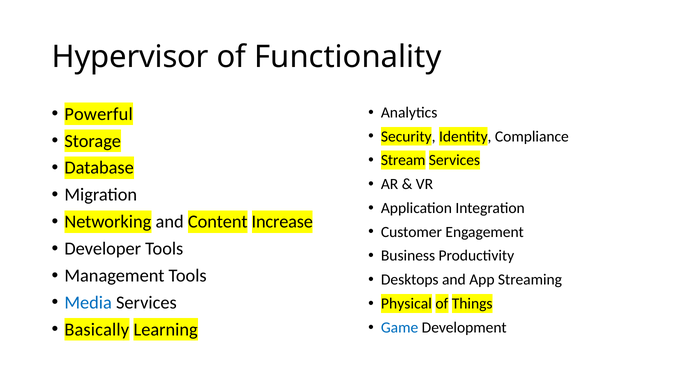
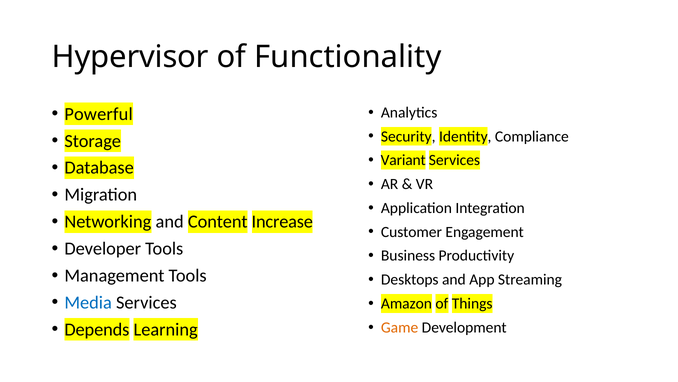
Stream: Stream -> Variant (403, 160)
Physical: Physical -> Amazon (406, 303)
Game colour: blue -> orange (400, 327)
Basically: Basically -> Depends (97, 329)
